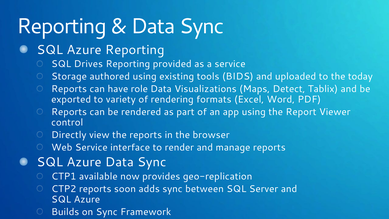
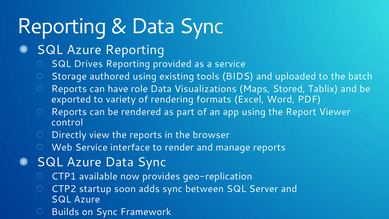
today: today -> batch (360, 76)
Detect: Detect -> Stored (289, 89)
CTP2 reports: reports -> startup (95, 189)
